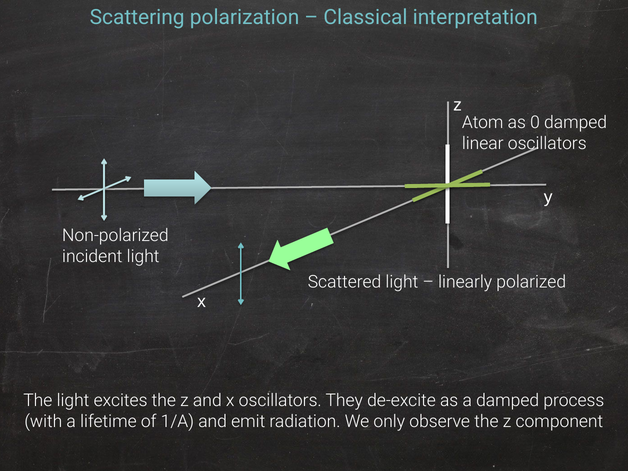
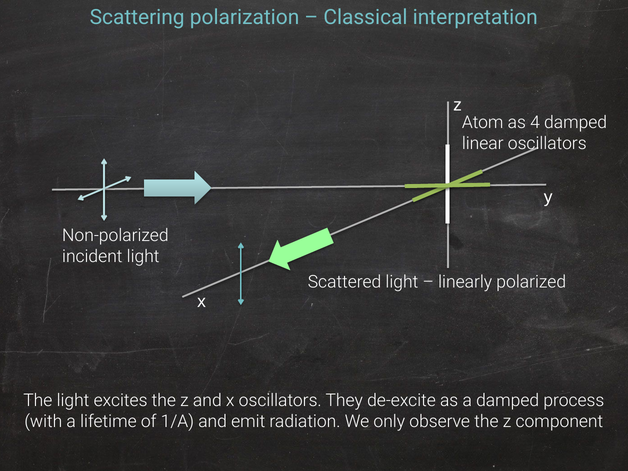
0: 0 -> 4 (535, 123)
